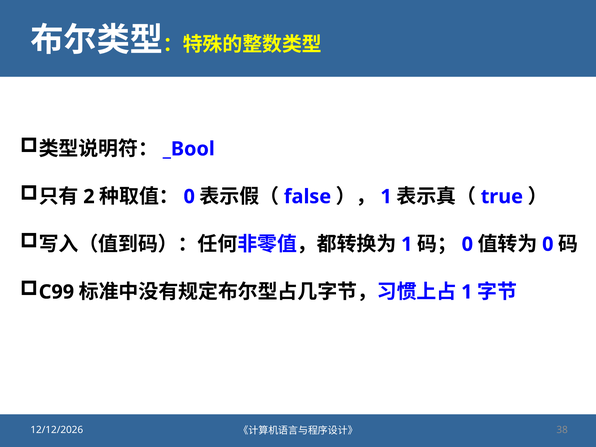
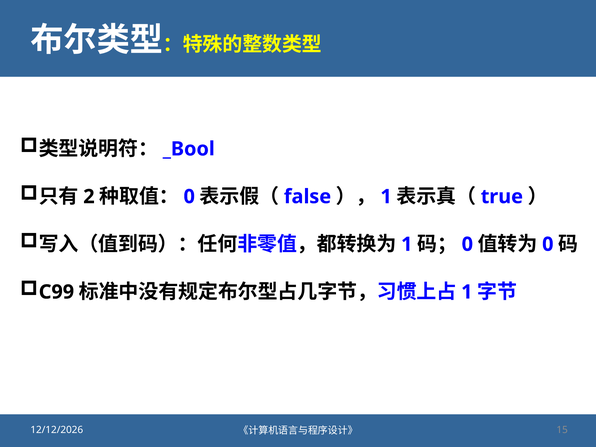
38: 38 -> 15 (562, 430)
